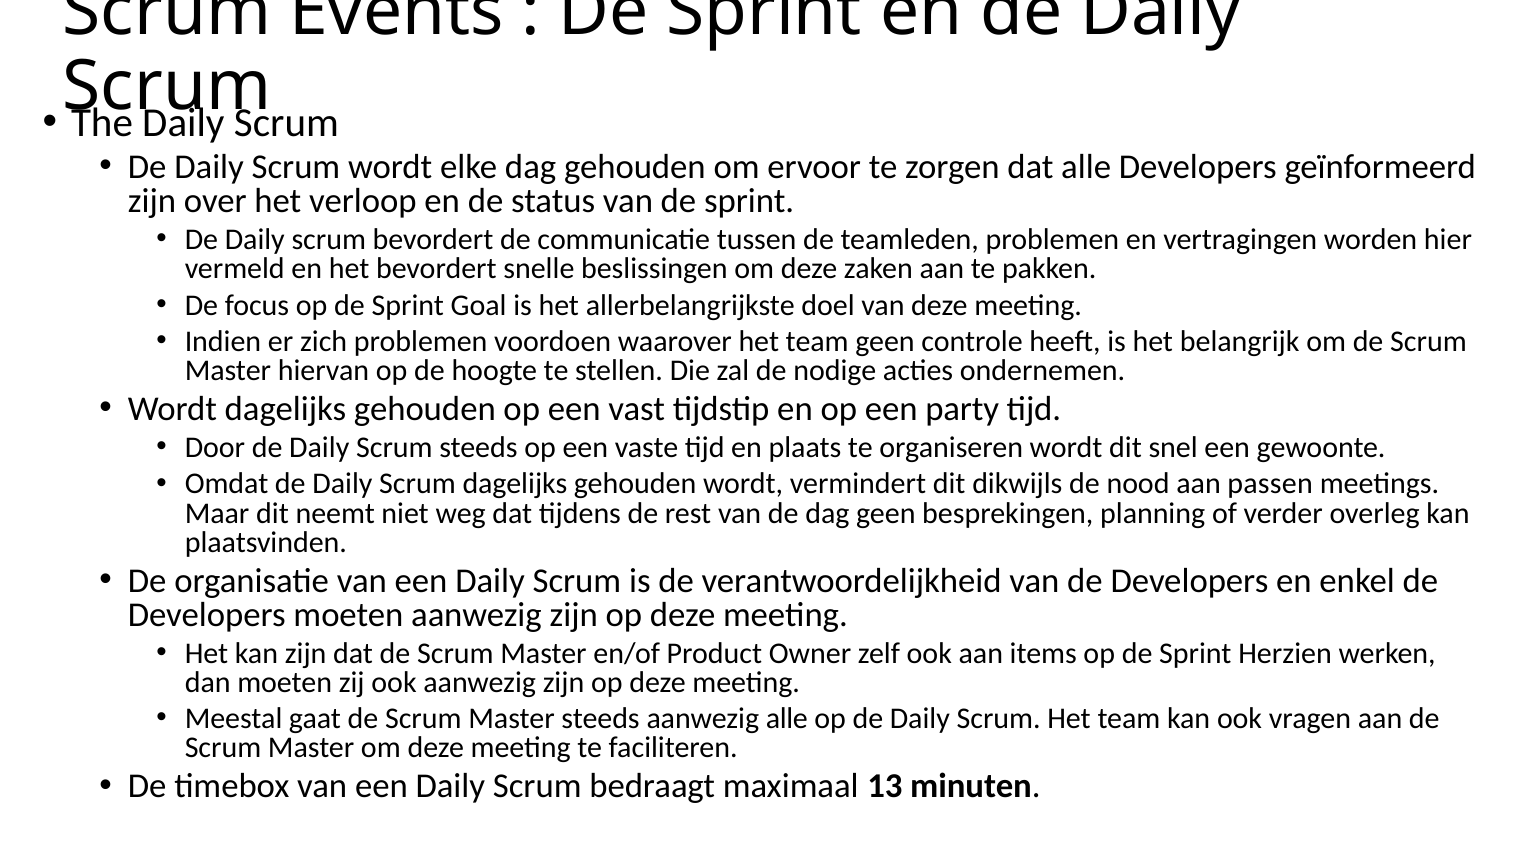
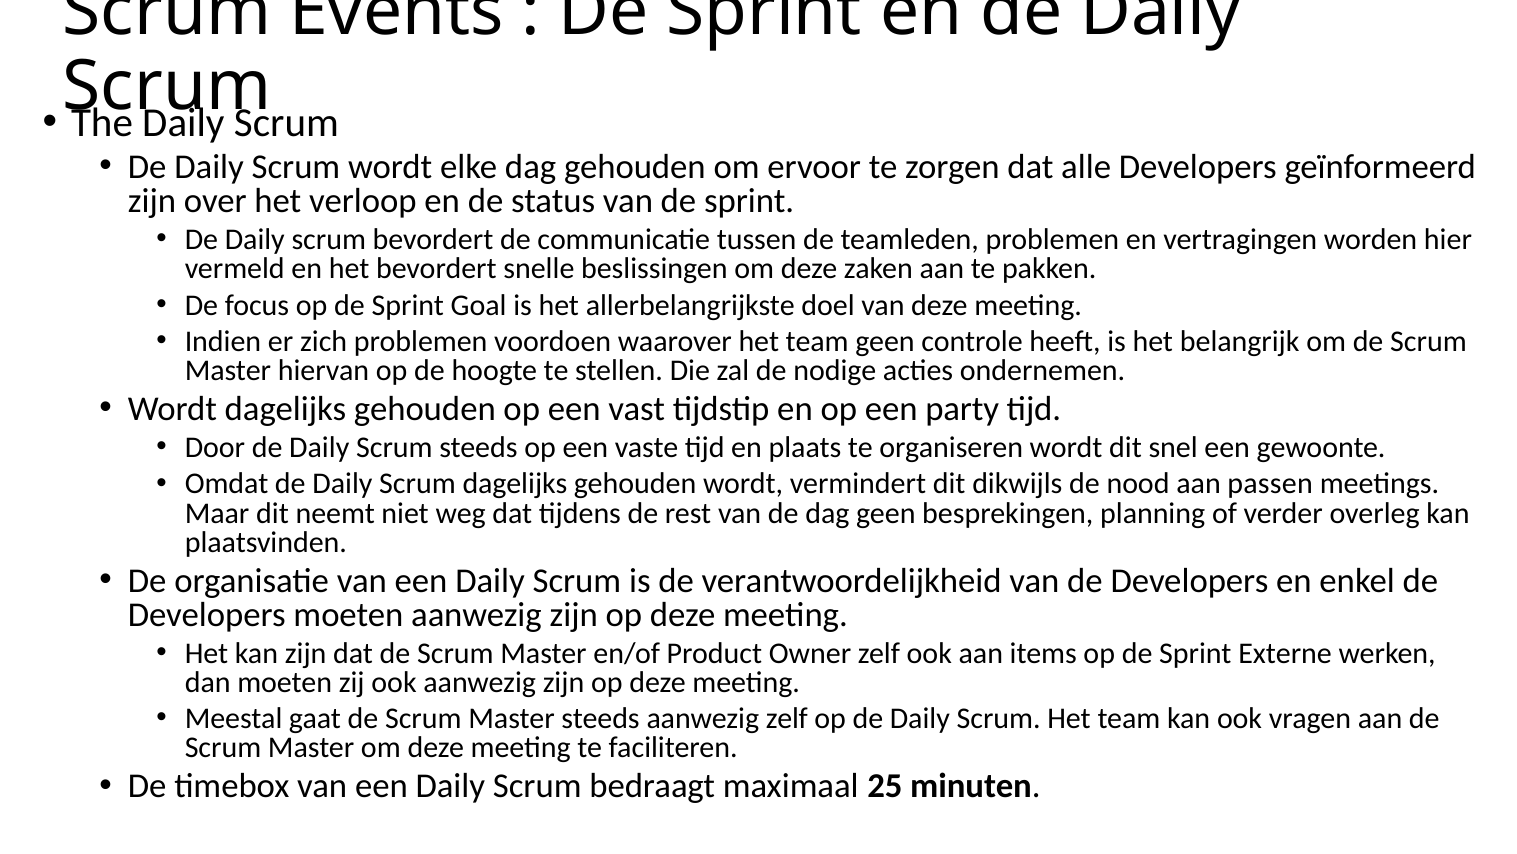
Herzien: Herzien -> Externe (1285, 653)
aanwezig alle: alle -> zelf (787, 718)
13: 13 -> 25 (885, 786)
